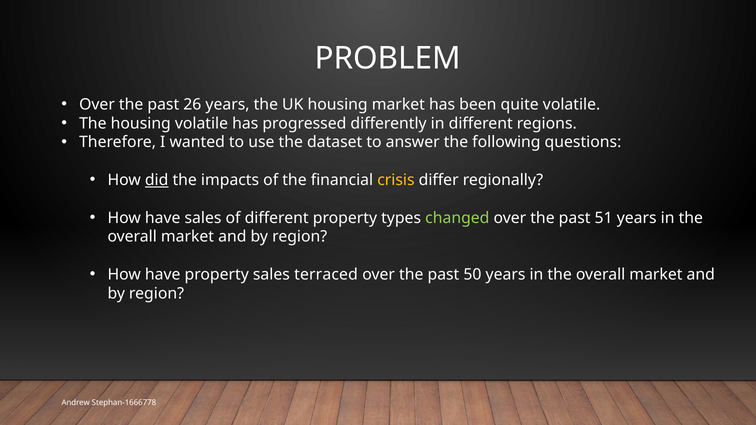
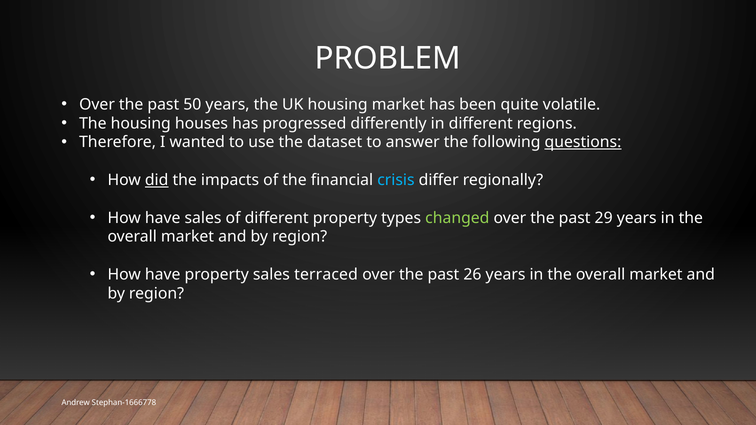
26: 26 -> 50 (192, 105)
housing volatile: volatile -> houses (201, 123)
questions underline: none -> present (583, 142)
crisis colour: yellow -> light blue (396, 180)
51: 51 -> 29 (604, 218)
50: 50 -> 26 (472, 275)
